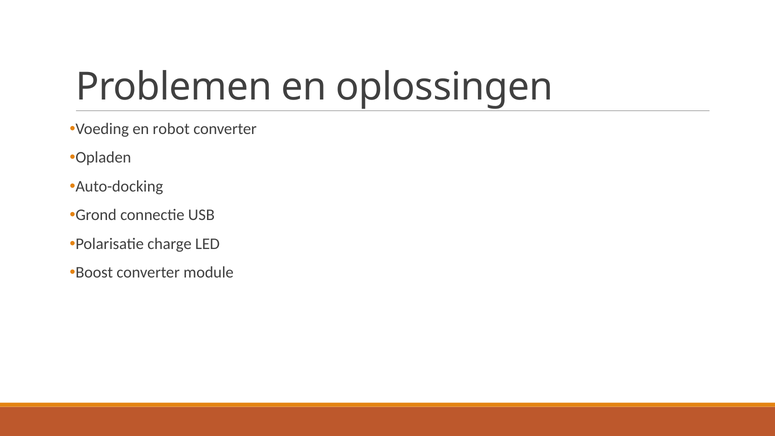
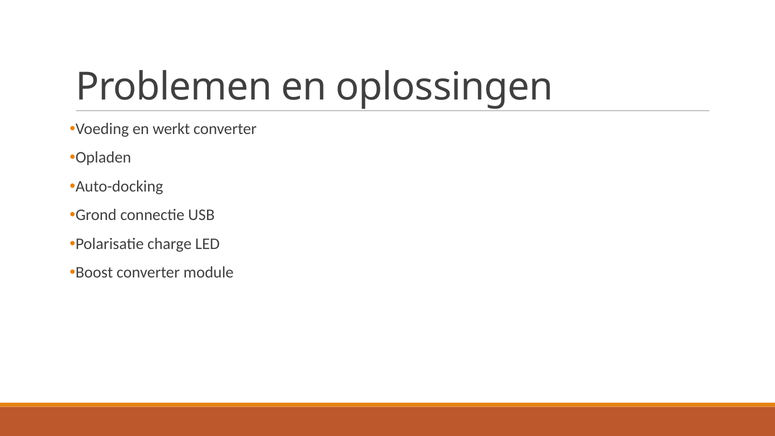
robot: robot -> werkt (171, 129)
